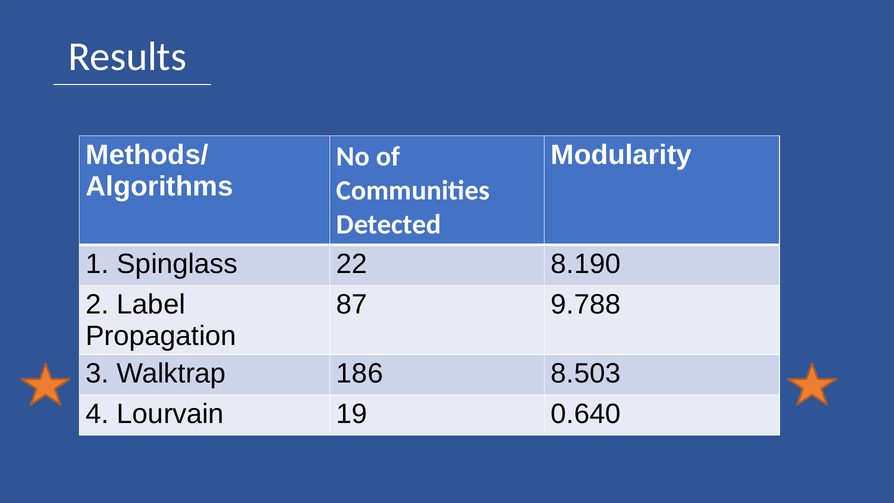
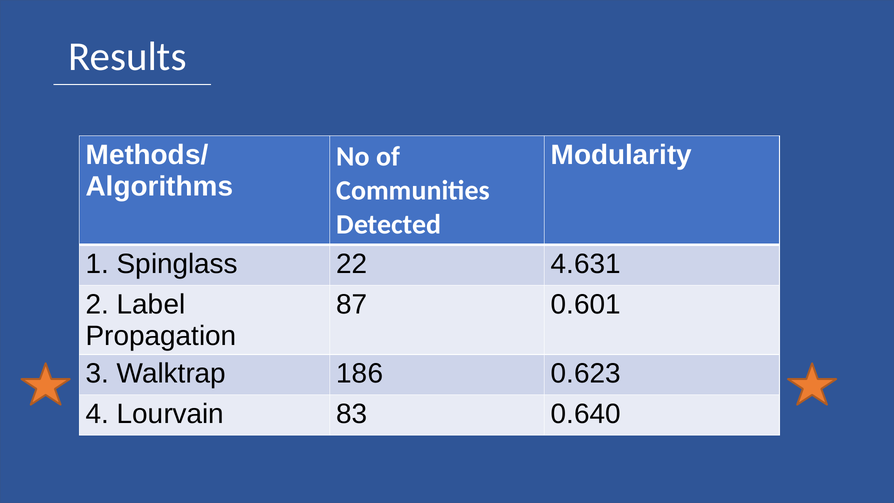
8.190: 8.190 -> 4.631 (586, 264)
9.788: 9.788 -> 0.601 (586, 305)
8.503: 8.503 -> 0.623 (586, 374)
19: 19 -> 83 (352, 414)
